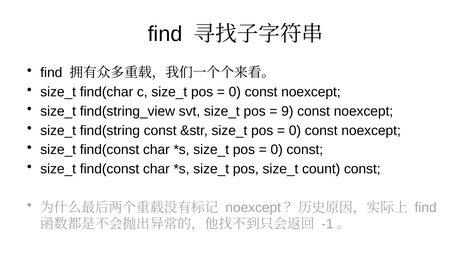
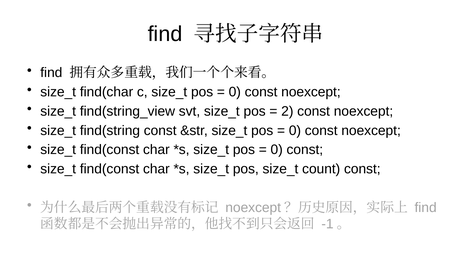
9: 9 -> 2 (287, 111)
